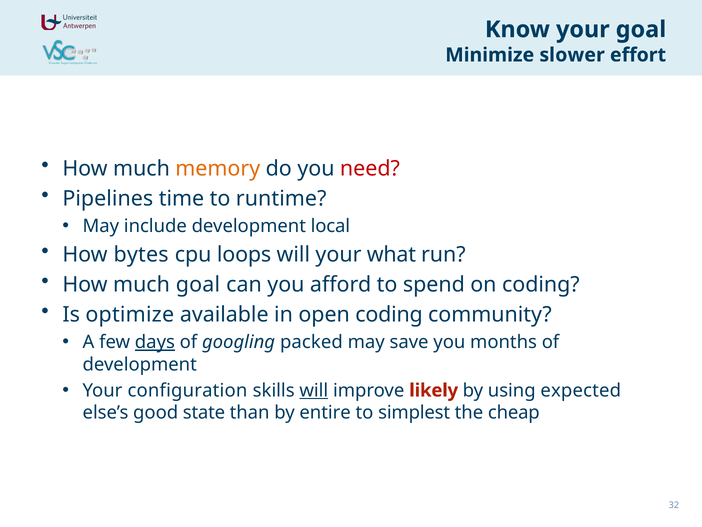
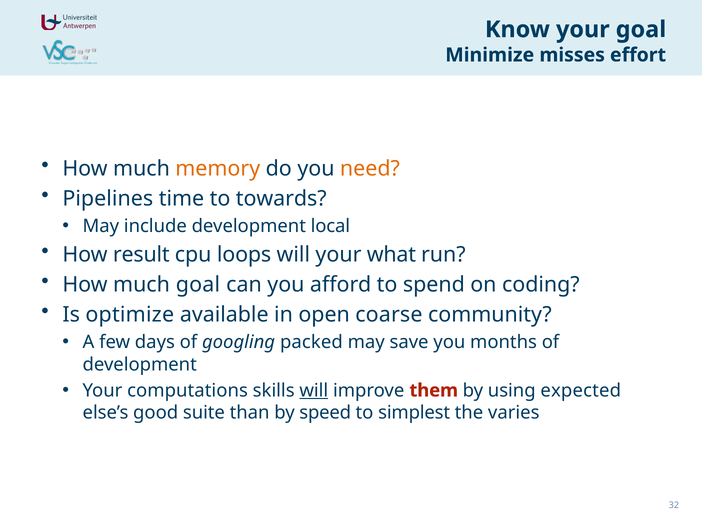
slower: slower -> misses (572, 55)
need colour: red -> orange (370, 168)
runtime: runtime -> towards (281, 198)
bytes: bytes -> result (141, 254)
open coding: coding -> coarse (389, 314)
days underline: present -> none (155, 342)
configuration: configuration -> computations (188, 390)
likely: likely -> them (434, 390)
state: state -> suite (204, 412)
entire: entire -> speed (325, 412)
cheap: cheap -> varies (514, 412)
